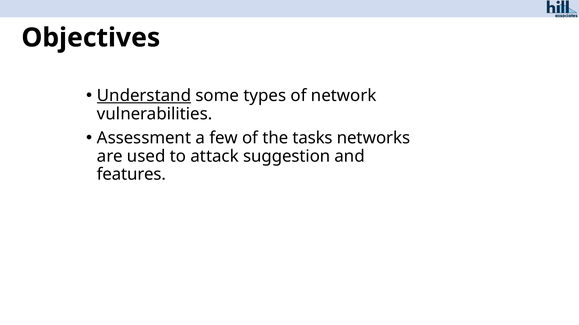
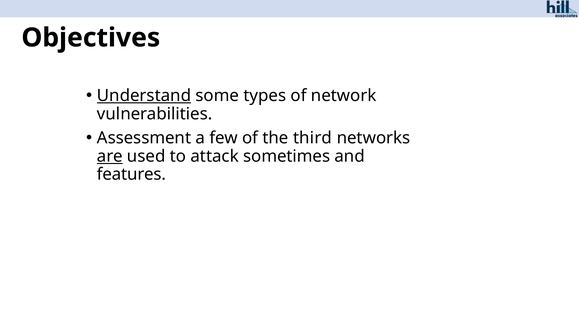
tasks: tasks -> third (312, 138)
are underline: none -> present (110, 157)
suggestion: suggestion -> sometimes (287, 157)
